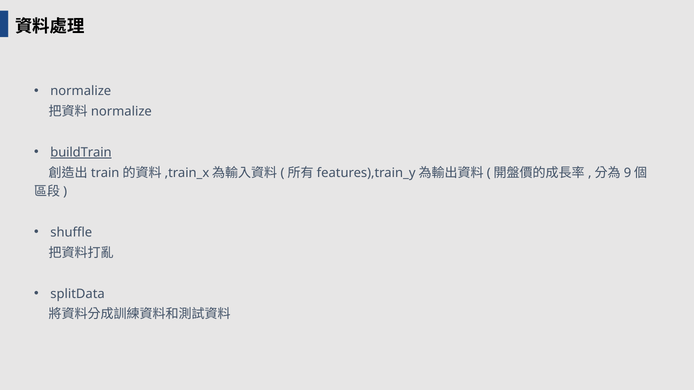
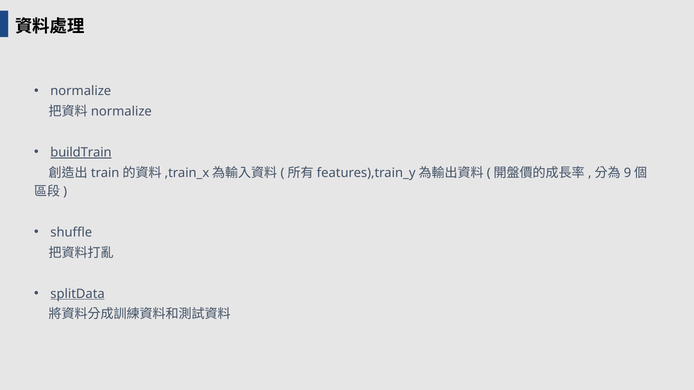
splitData underline: none -> present (78, 294)
